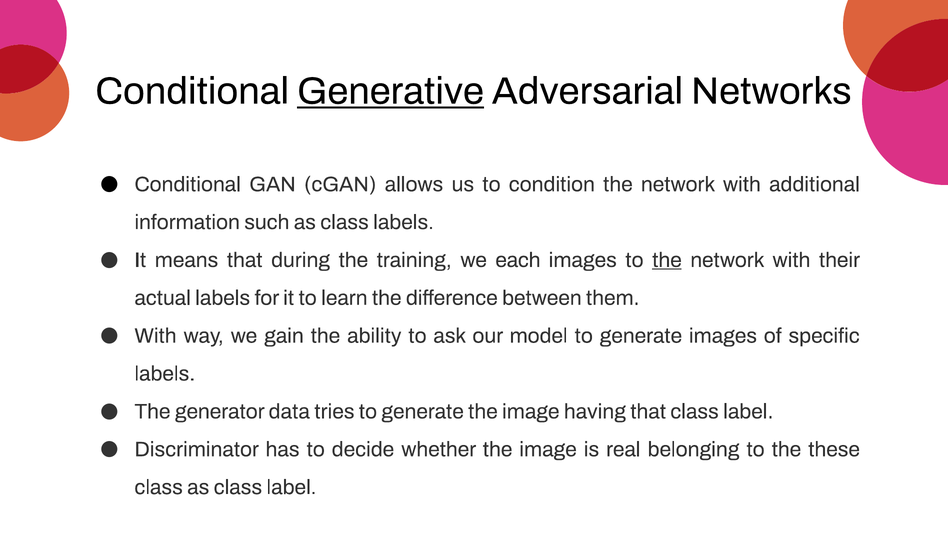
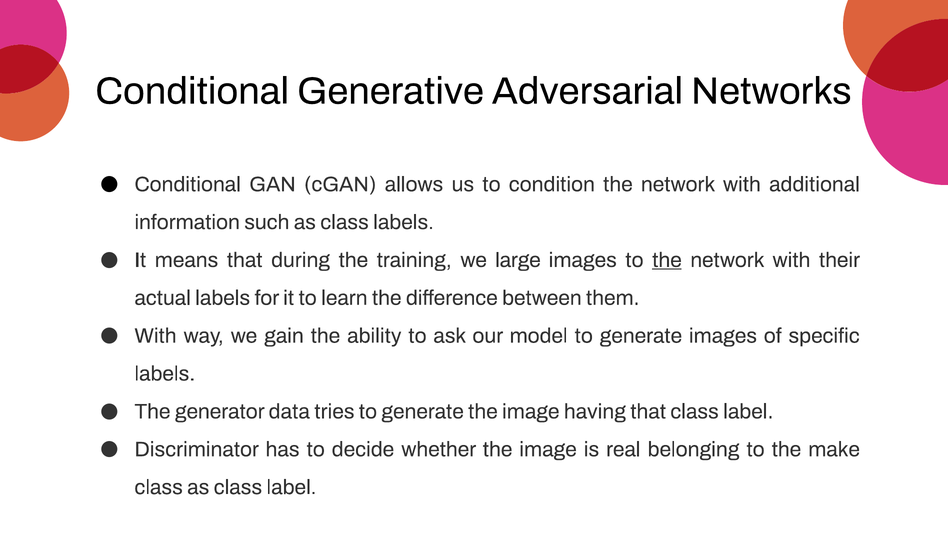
Generative underline: present -> none (391, 91)
each: each -> large (518, 260)
these: these -> make (834, 450)
